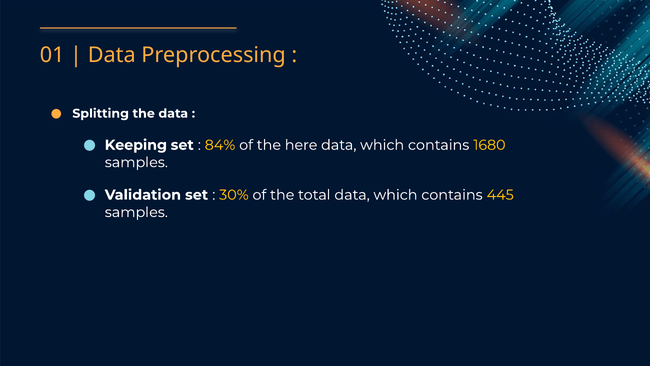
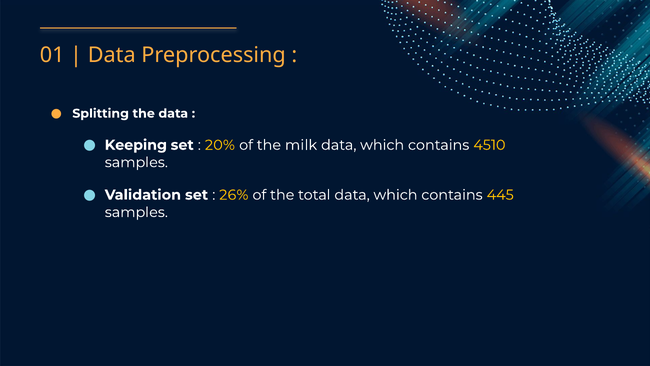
84%: 84% -> 20% (220, 145)
here: here -> milk (301, 145)
1680: 1680 -> 4510 (489, 145)
30%: 30% -> 26% (234, 195)
